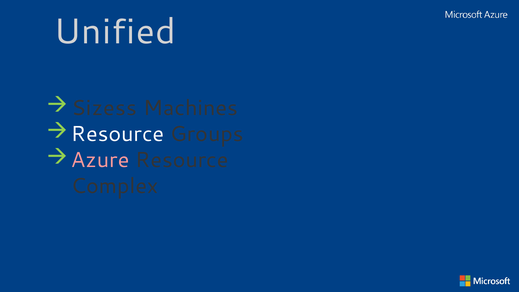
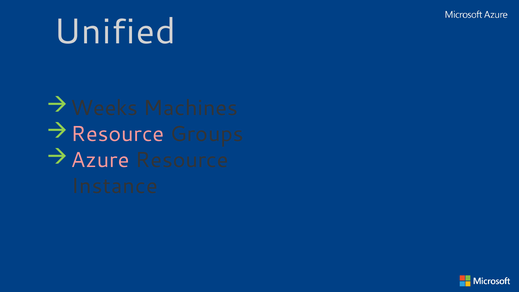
Sizess: Sizess -> Weeks (104, 108)
Resource colour: white -> pink (118, 134)
Complex: Complex -> Instance (114, 186)
